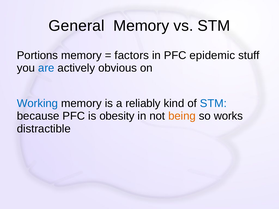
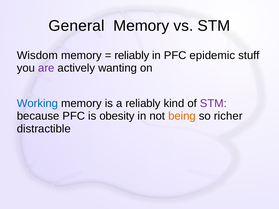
Portions: Portions -> Wisdom (37, 55)
factors: factors -> reliably (132, 55)
are colour: blue -> purple (46, 68)
obvious: obvious -> wanting (118, 68)
STM colour: blue -> purple (213, 104)
works: works -> richer (228, 116)
